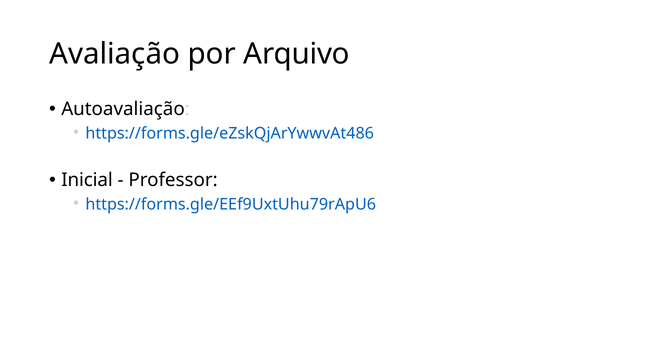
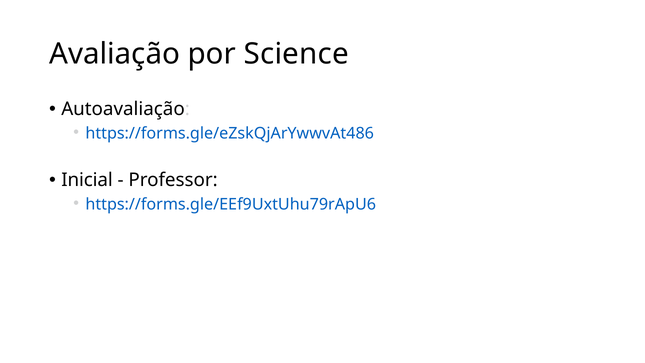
Arquivo: Arquivo -> Science (296, 54)
